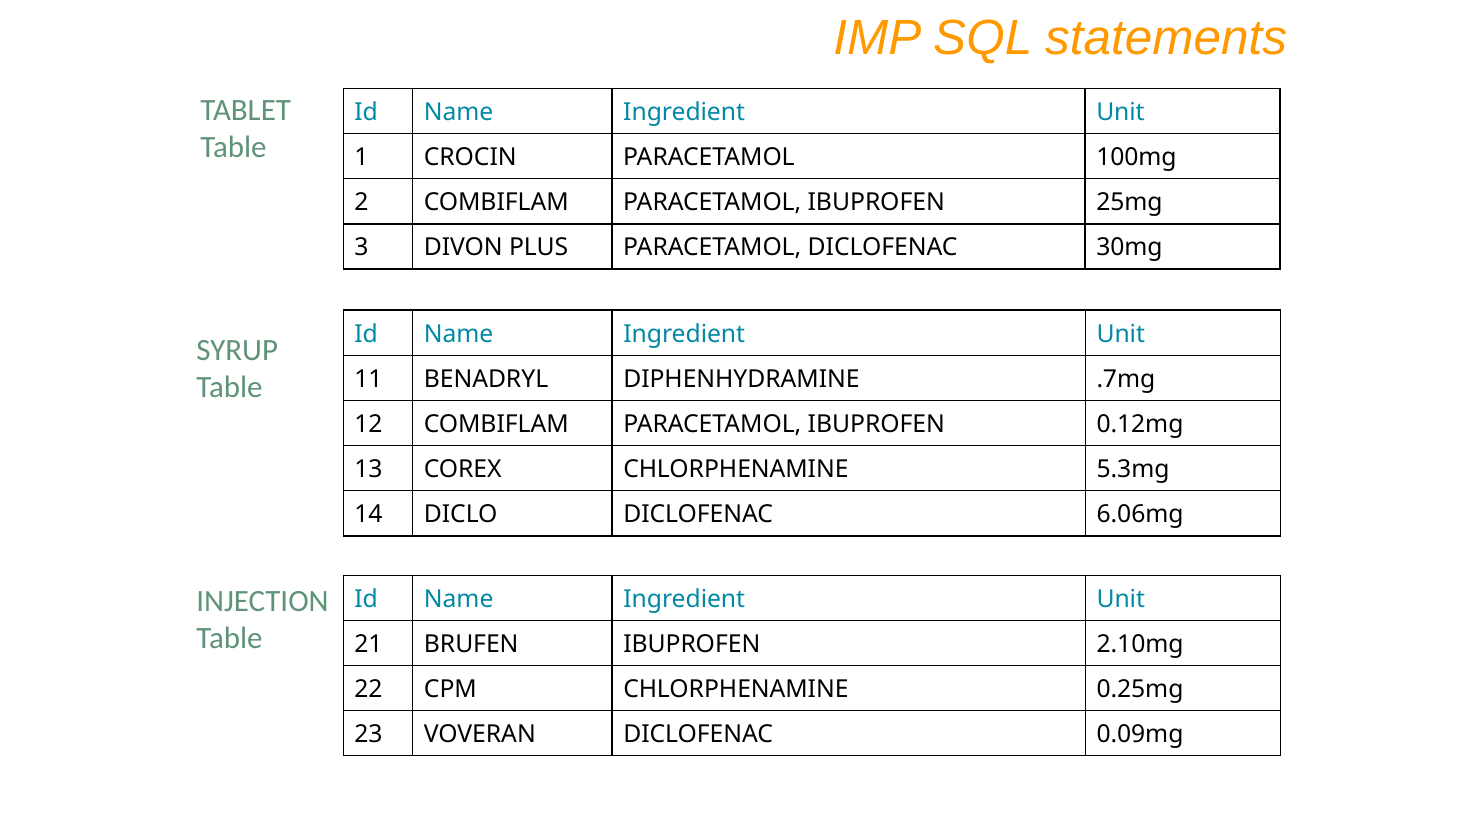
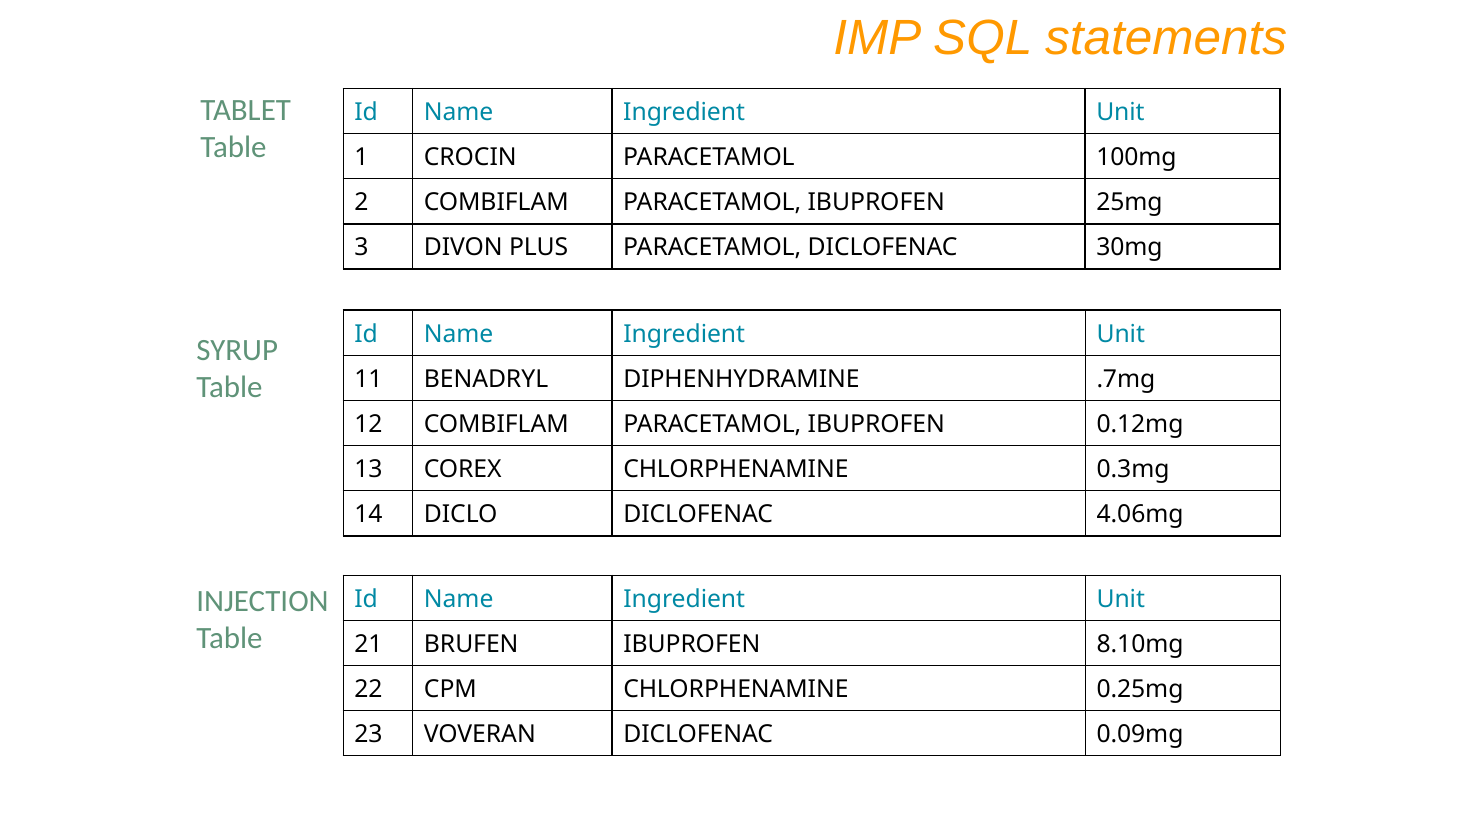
5.3mg: 5.3mg -> 0.3mg (1133, 469)
6.06mg: 6.06mg -> 4.06mg (1140, 514)
2.10mg: 2.10mg -> 8.10mg (1140, 644)
